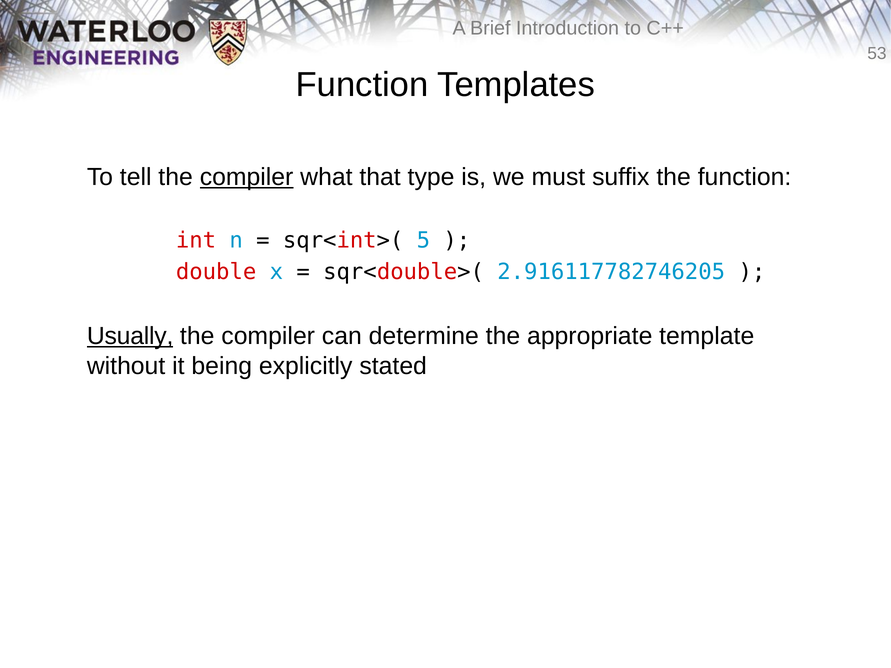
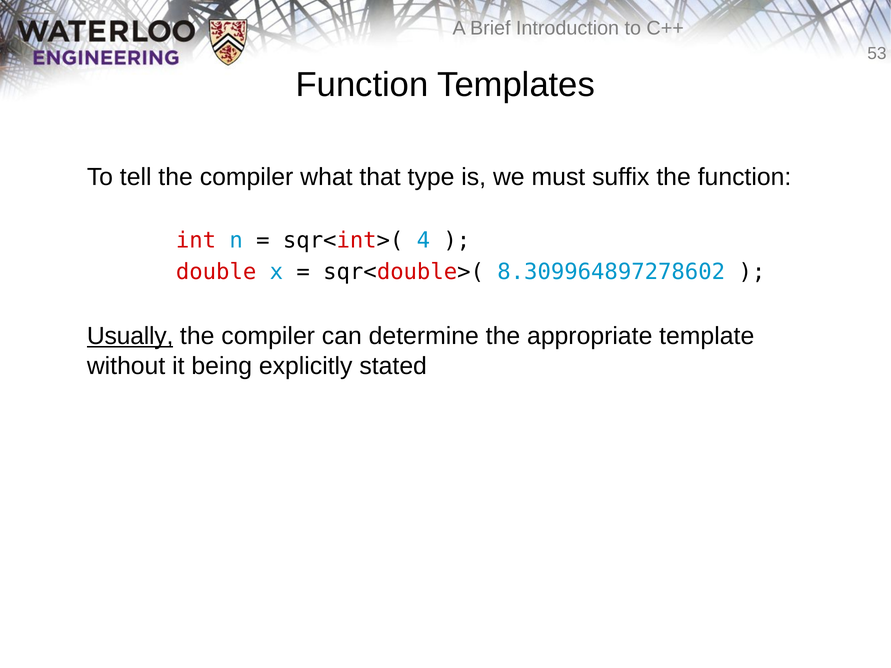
compiler underline: present -> none (247, 177)
5: 5 -> 4 (423, 241)
2.916117782746205: 2.916117782746205 -> 8.309964897278602 (611, 272)
